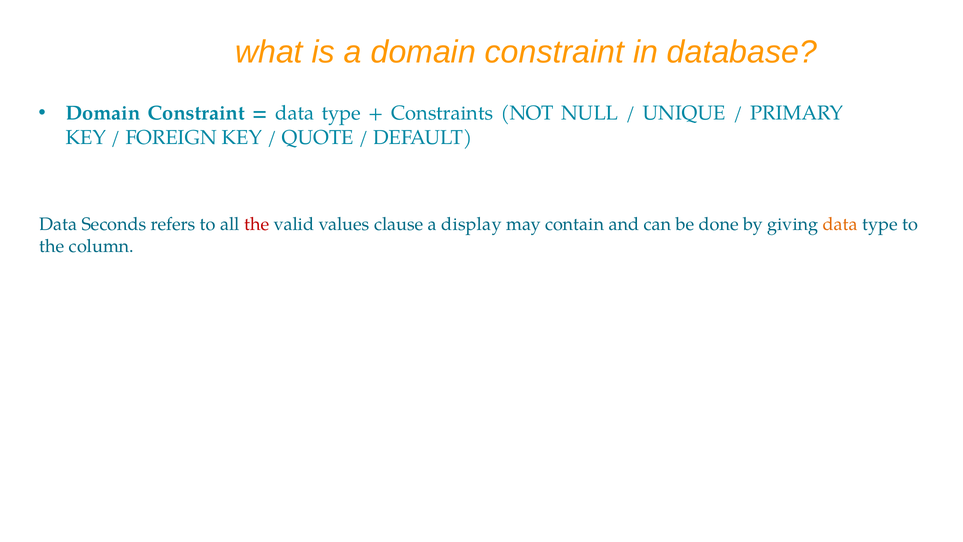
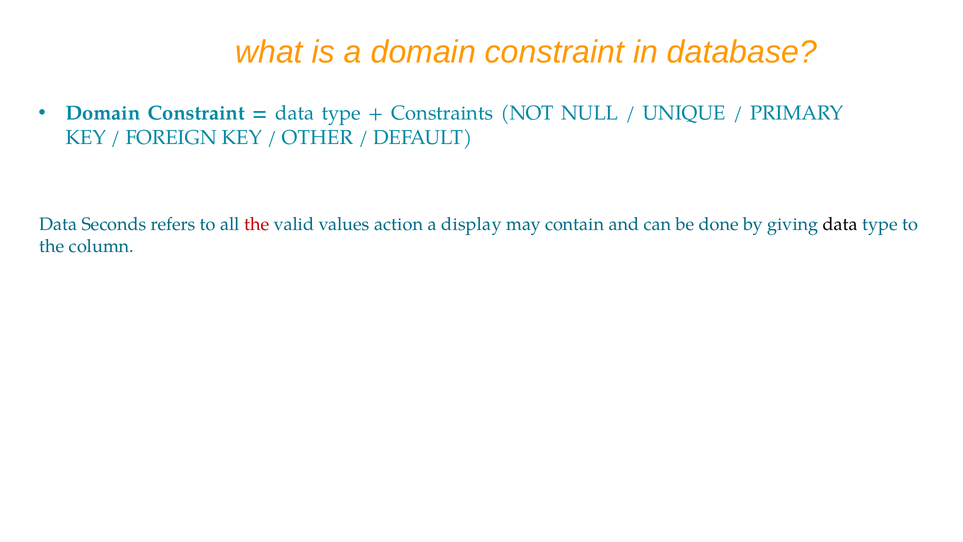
QUOTE: QUOTE -> OTHER (318, 137)
clause: clause -> action (399, 224)
data colour: orange -> black (840, 224)
